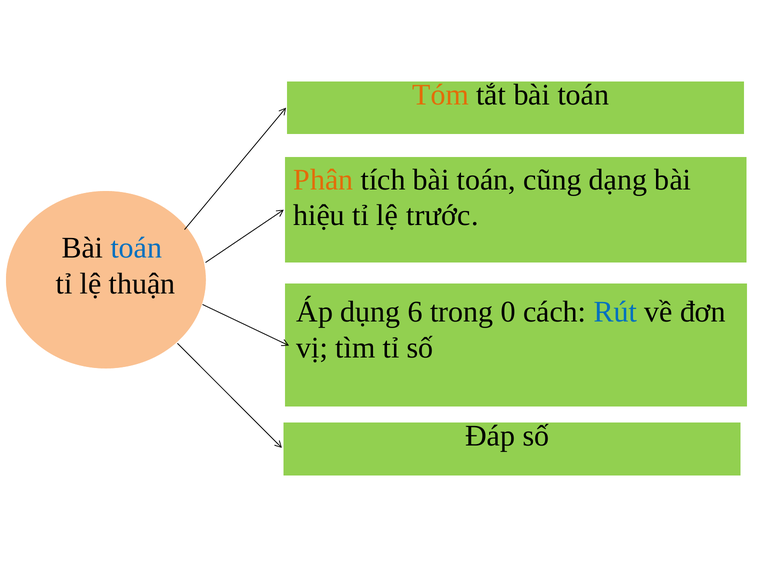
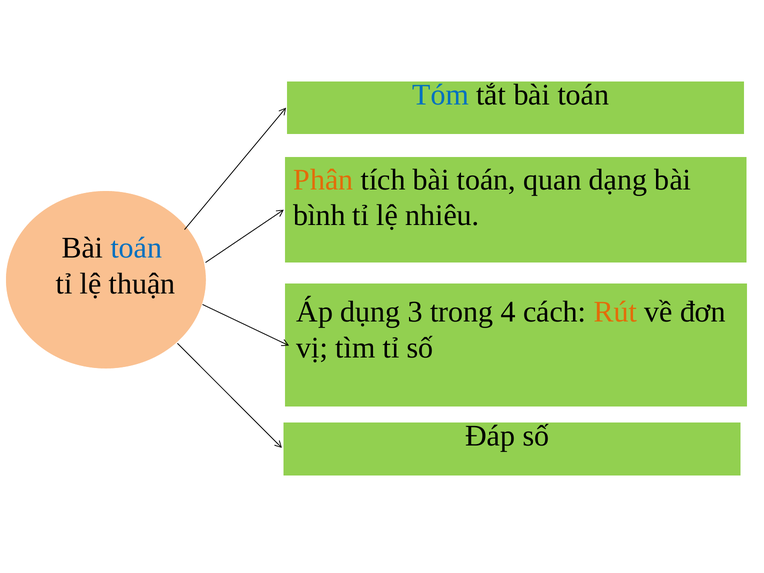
Tóm colour: orange -> blue (441, 95)
cũng: cũng -> quan (552, 180)
hiệu: hiệu -> bình (319, 216)
trước: trước -> nhiêu (442, 216)
6: 6 -> 3 (415, 312)
0: 0 -> 4 (508, 312)
Rút colour: blue -> orange (615, 312)
